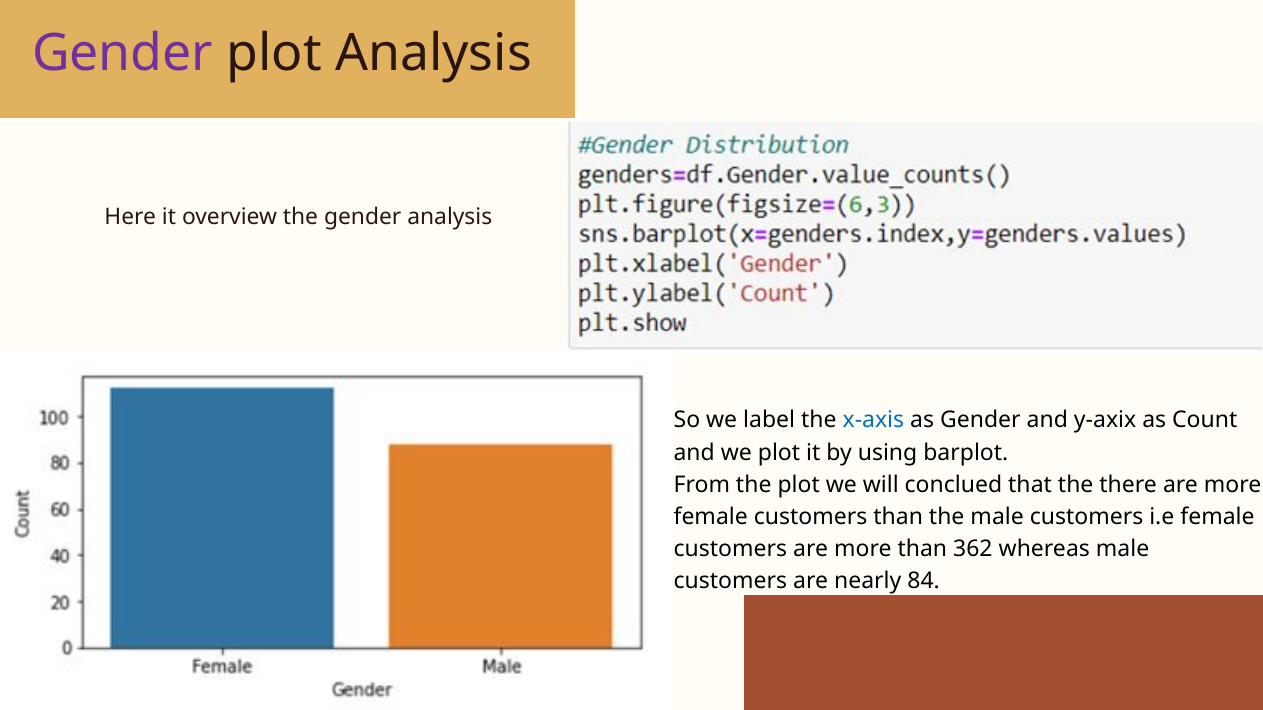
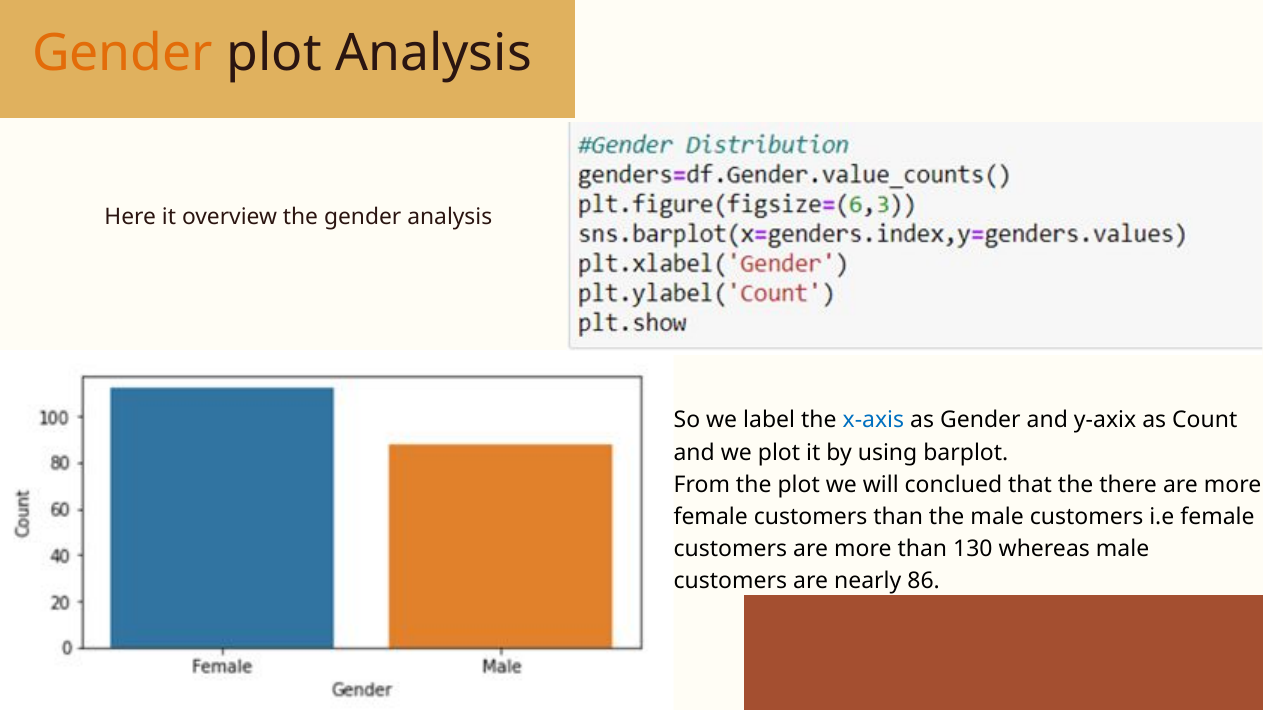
Gender colour: purple -> orange (123, 54)
362: 362 -> 130 (973, 549)
84: 84 -> 86 (924, 582)
